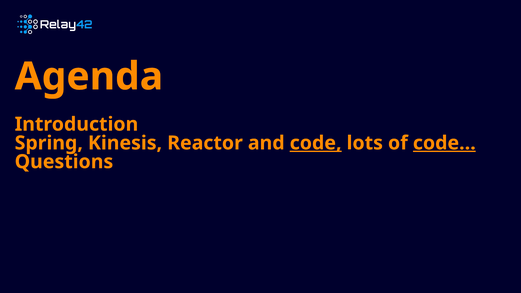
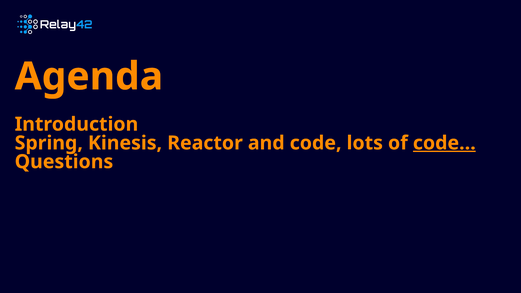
code underline: present -> none (316, 143)
